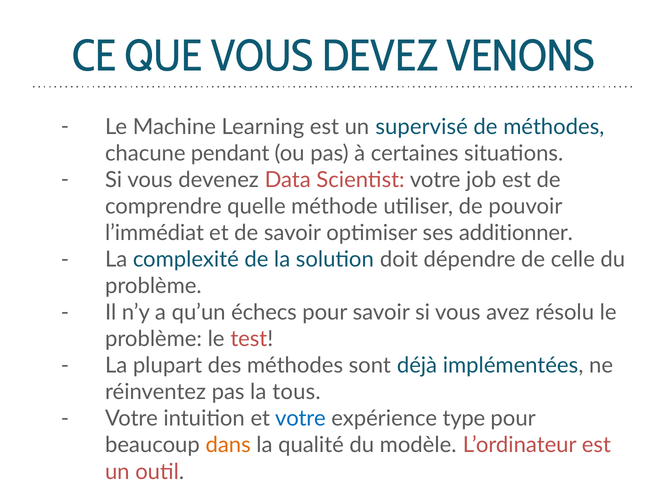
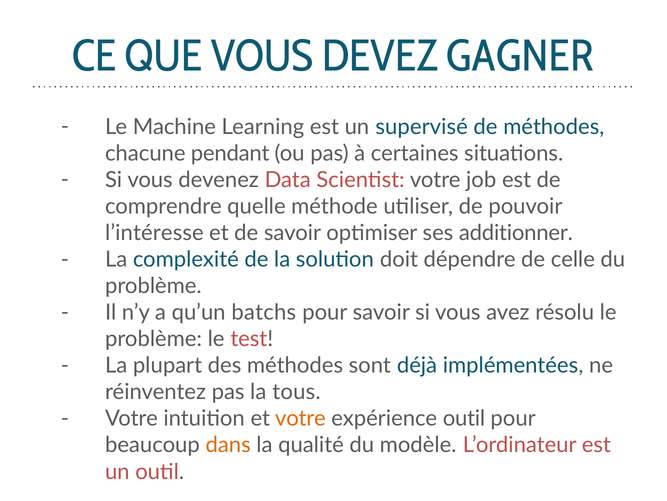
VENONS: VENONS -> GAGNER (520, 56)
l’immédiat: l’immédiat -> l’intéresse (154, 233)
échecs: échecs -> batchs (264, 313)
votre colour: blue -> orange (300, 419)
expérience type: type -> outil (464, 419)
